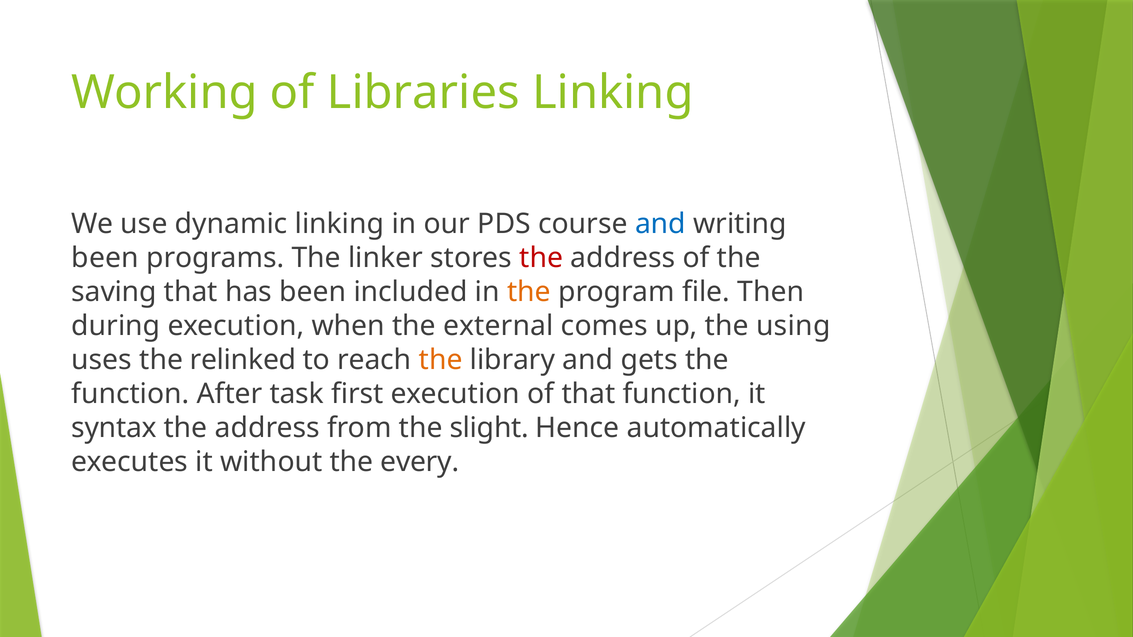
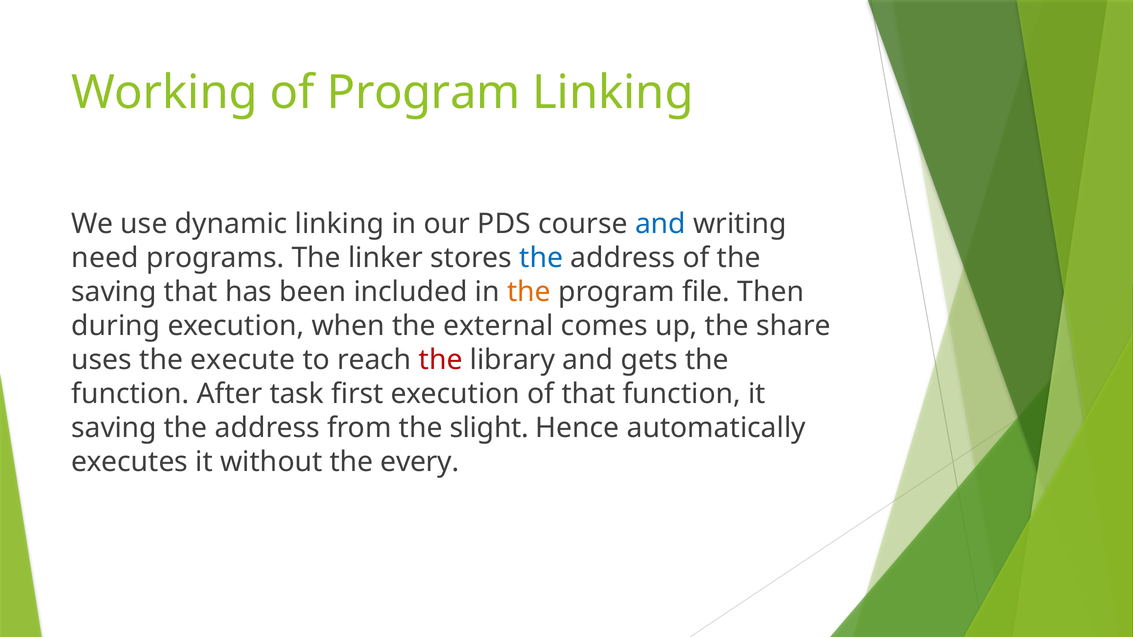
of Libraries: Libraries -> Program (424, 93)
been: been -> need (105, 258)
the colour: red -> blue (541, 258)
using: using -> share (793, 326)
relinked: relinked -> execute (243, 360)
the colour: orange -> red (441, 360)
syntax: syntax -> saving (114, 428)
